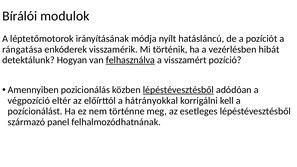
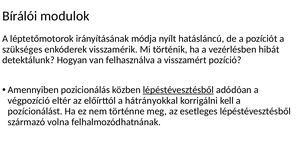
rángatása: rángatása -> szükséges (22, 49)
felhasználva underline: present -> none (130, 60)
panel: panel -> volna (58, 122)
